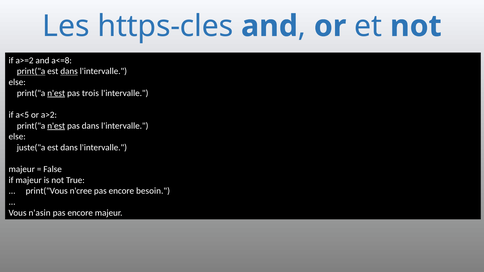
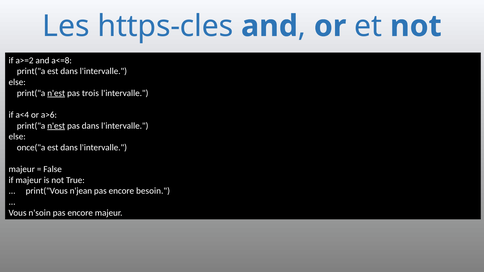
print("a underline: present -> none (31, 71)
dans underline: present -> none (69, 71)
a<5: a<5 -> a<4 (22, 115)
a>2: a>2 -> a>6 (49, 115)
juste("a: juste("a -> once("a (31, 148)
n'cree: n'cree -> n'jean (81, 191)
n'asin: n'asin -> n'soin (40, 213)
